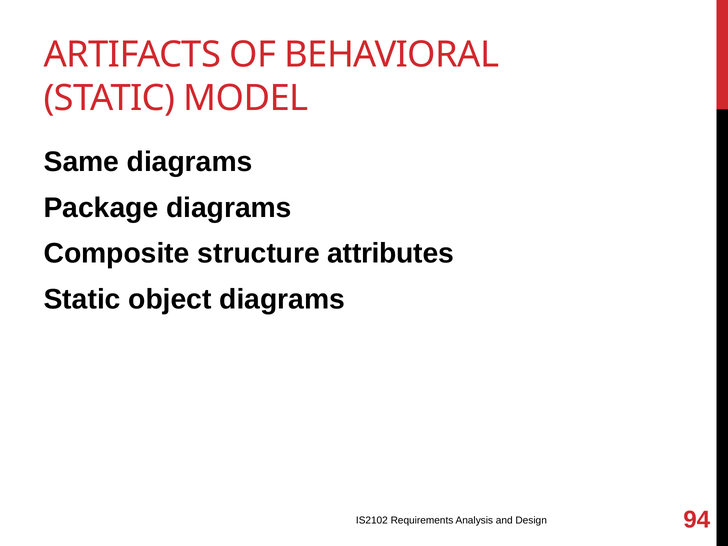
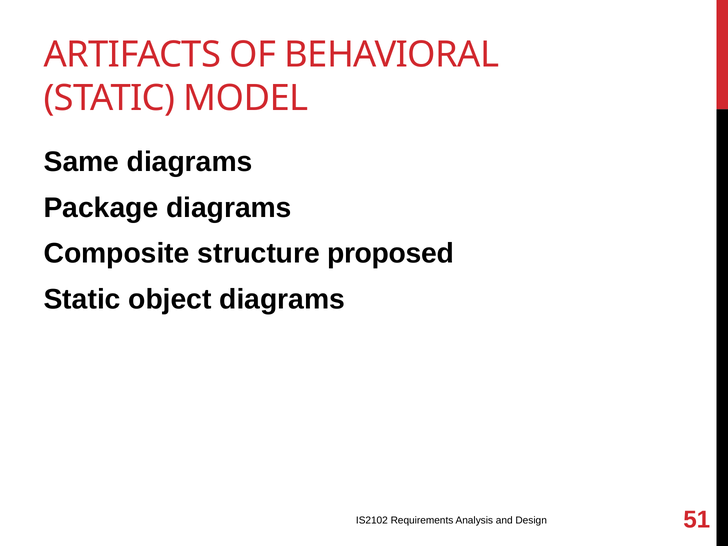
attributes: attributes -> proposed (391, 254)
94: 94 -> 51 (697, 520)
